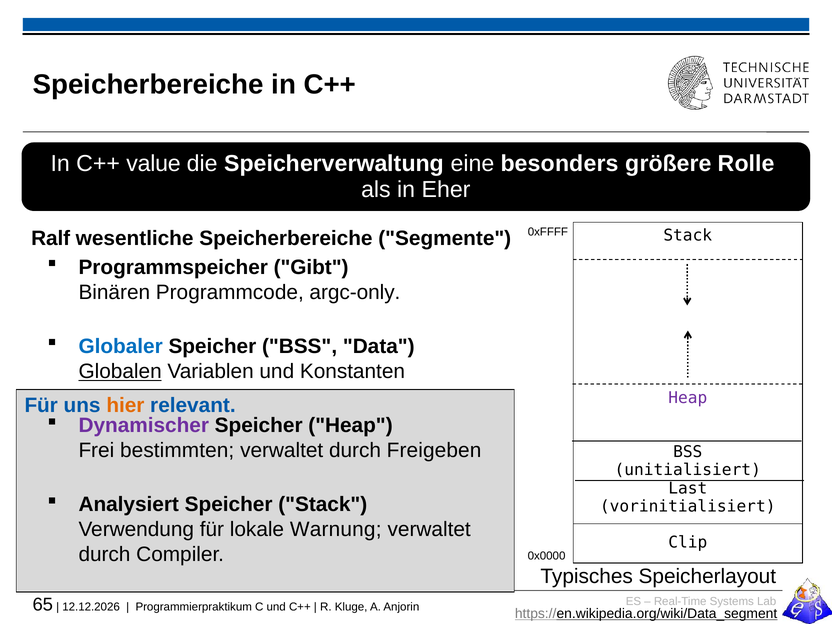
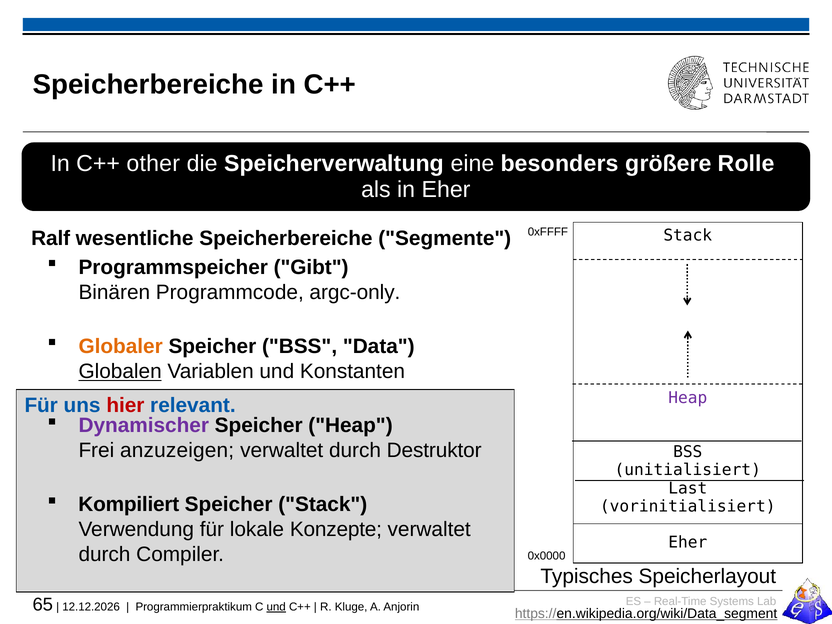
value: value -> other (153, 164)
Globaler colour: blue -> orange (121, 347)
hier colour: orange -> red (125, 405)
bestimmten: bestimmten -> anzuzeigen (177, 451)
Freigeben: Freigeben -> Destruktor (434, 451)
Analysiert: Analysiert -> Kompiliert (129, 505)
Warnung: Warnung -> Konzepte (336, 530)
Clip: Clip -> Eher (688, 542)
und underline: none -> present (276, 607)
